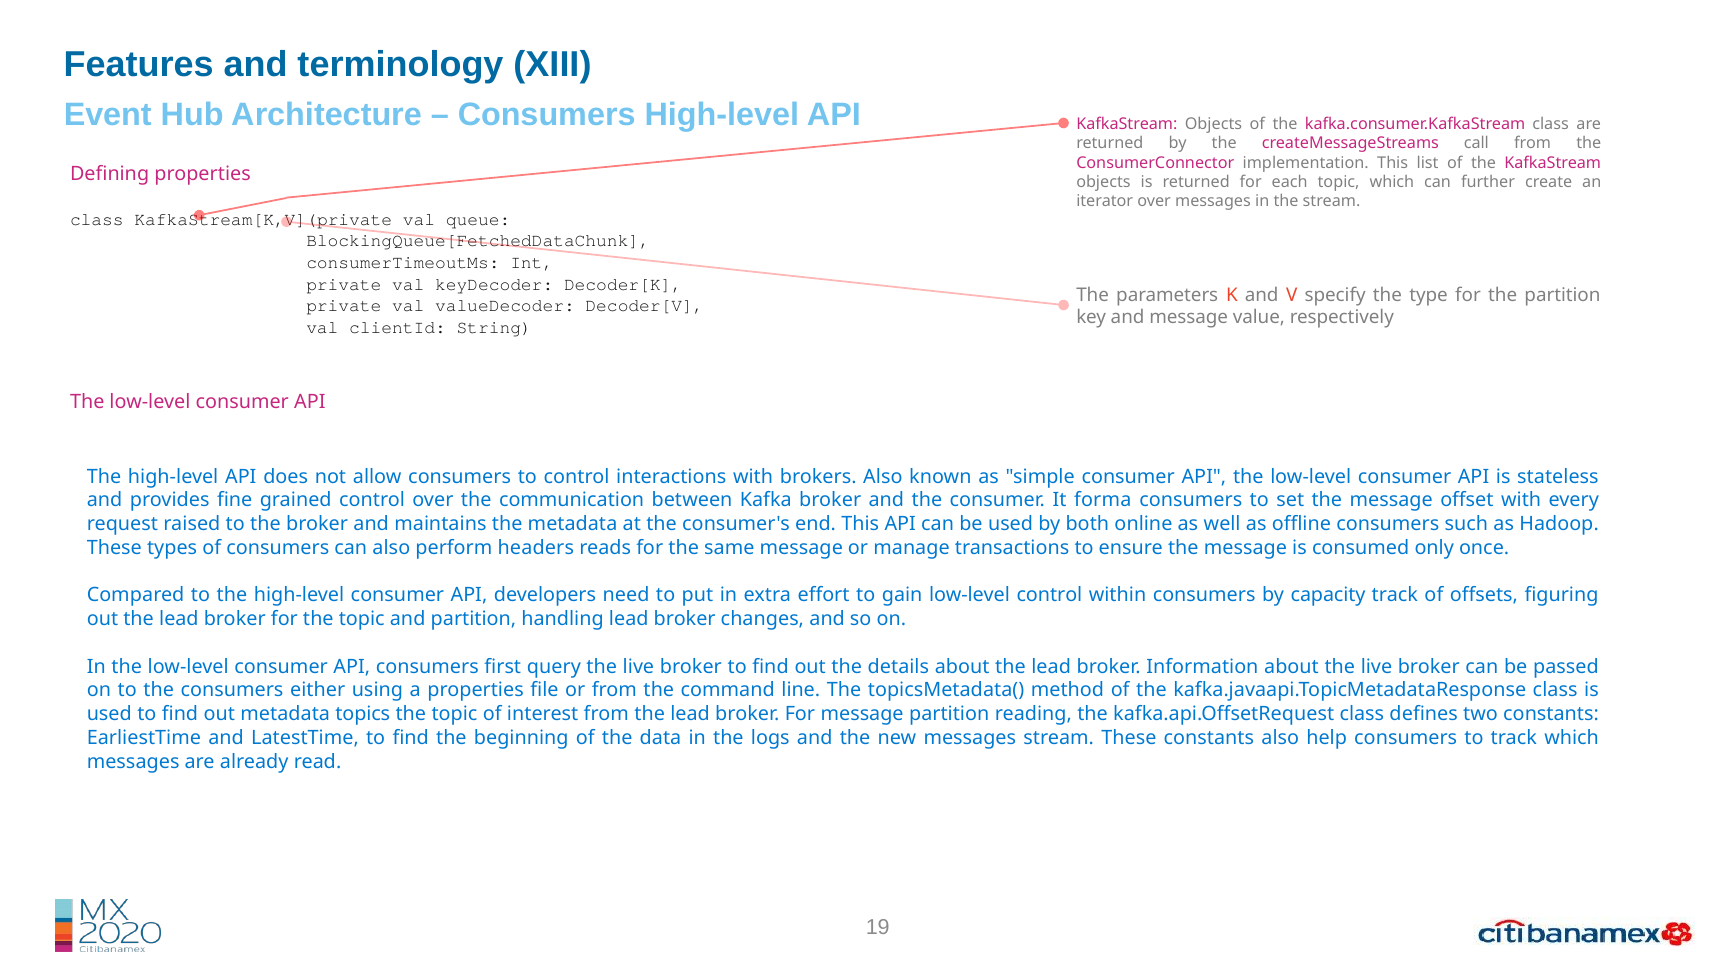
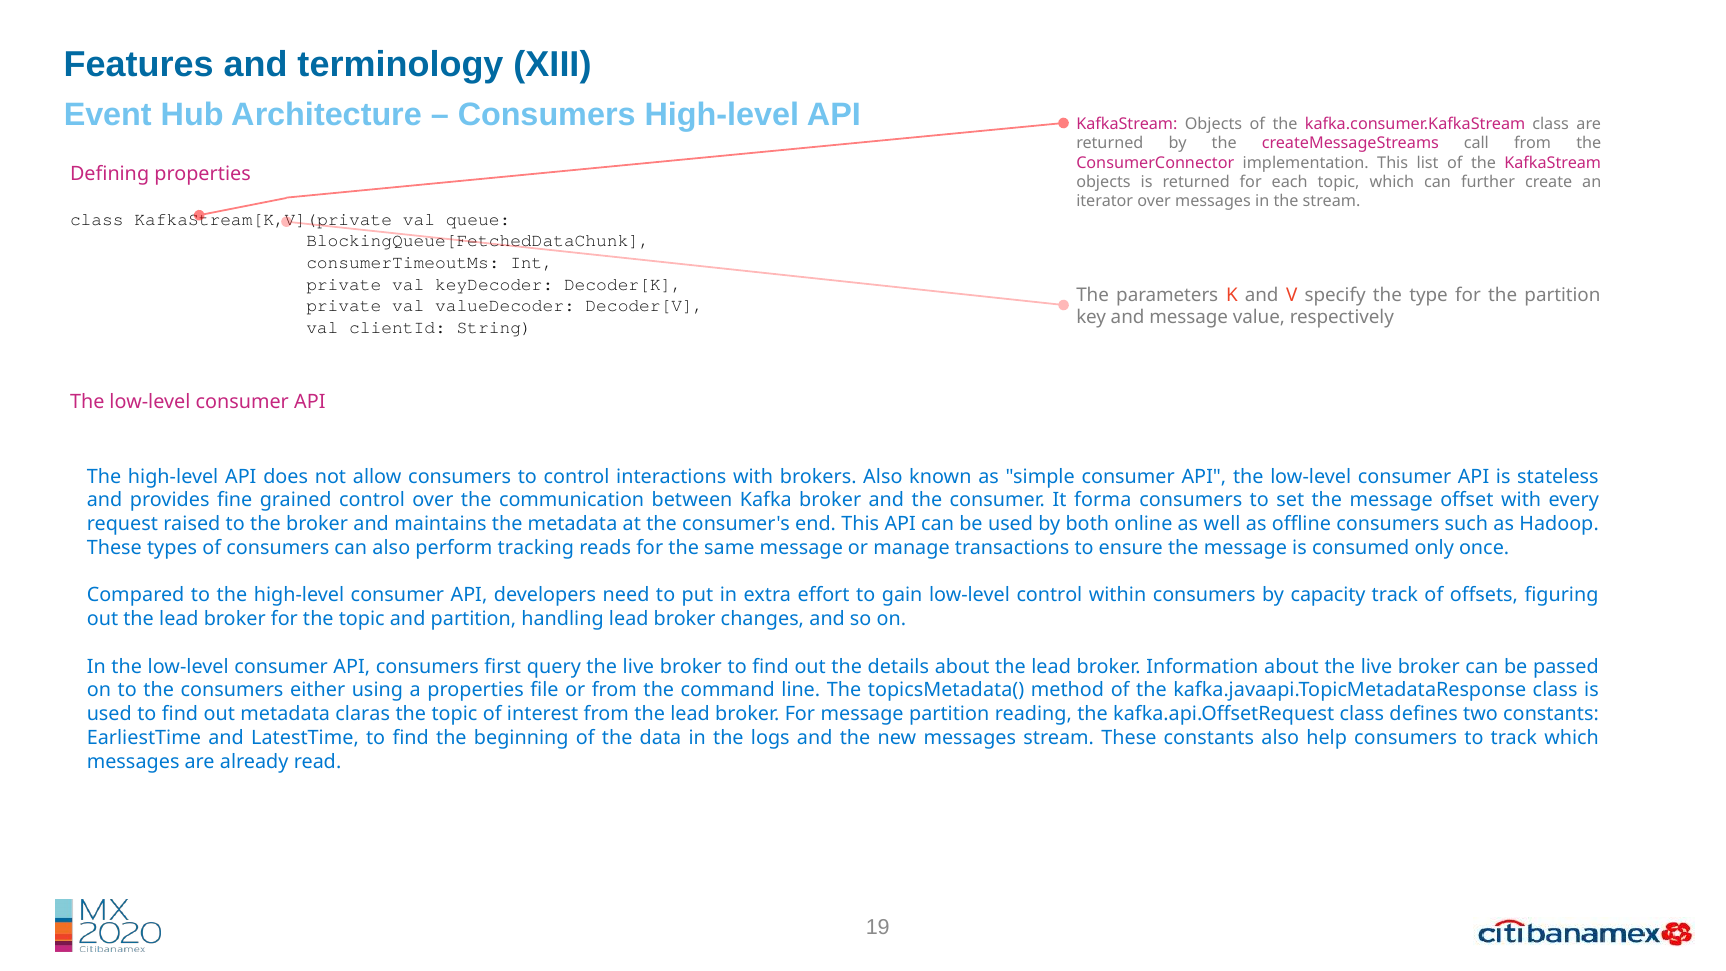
headers: headers -> tracking (536, 548)
topics: topics -> claras (363, 714)
